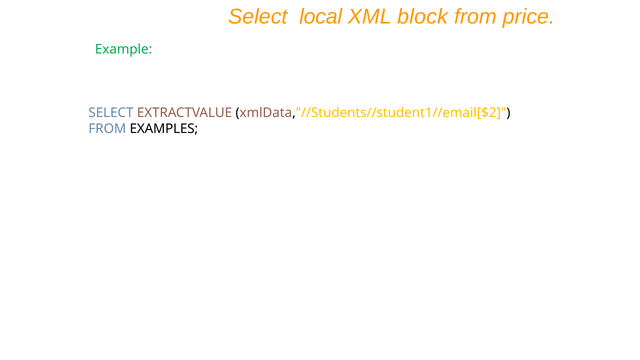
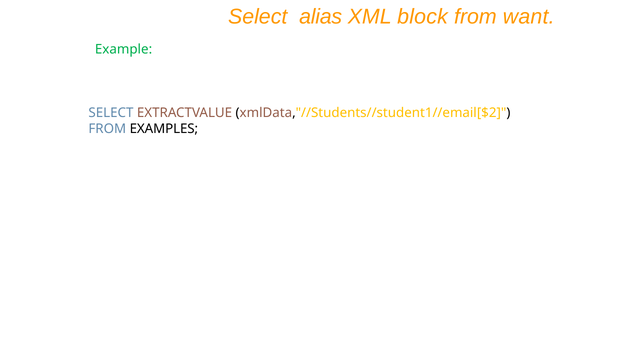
local: local -> alias (321, 17)
price: price -> want (529, 17)
